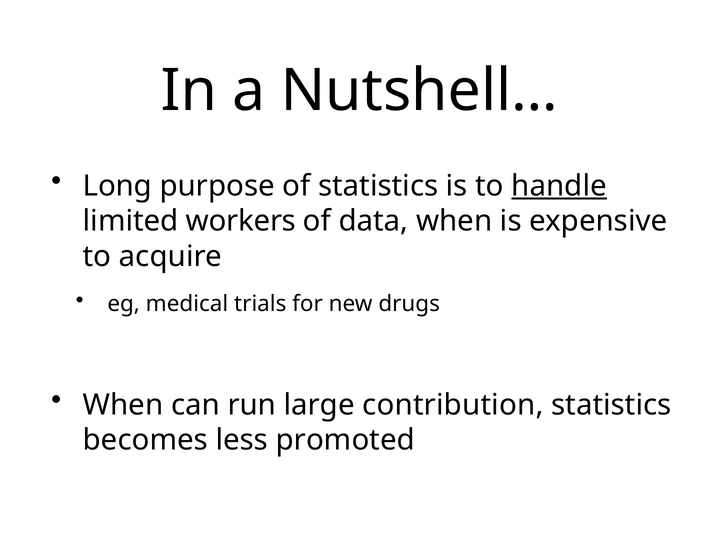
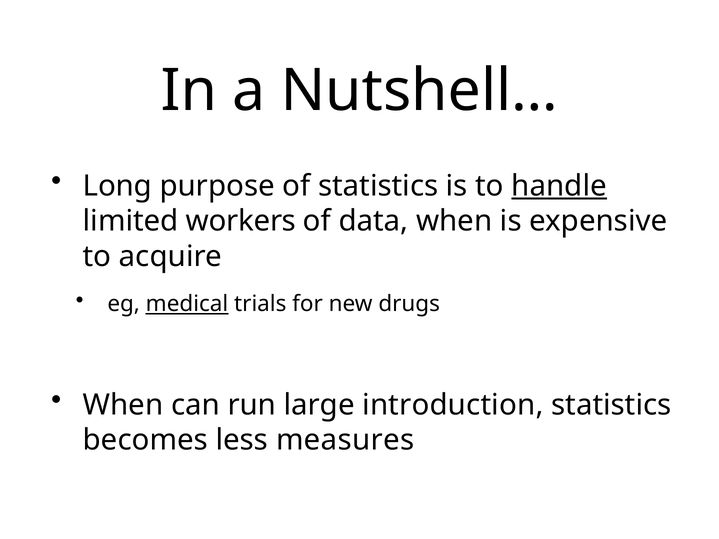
medical underline: none -> present (187, 304)
contribution: contribution -> introduction (453, 405)
promoted: promoted -> measures (345, 440)
